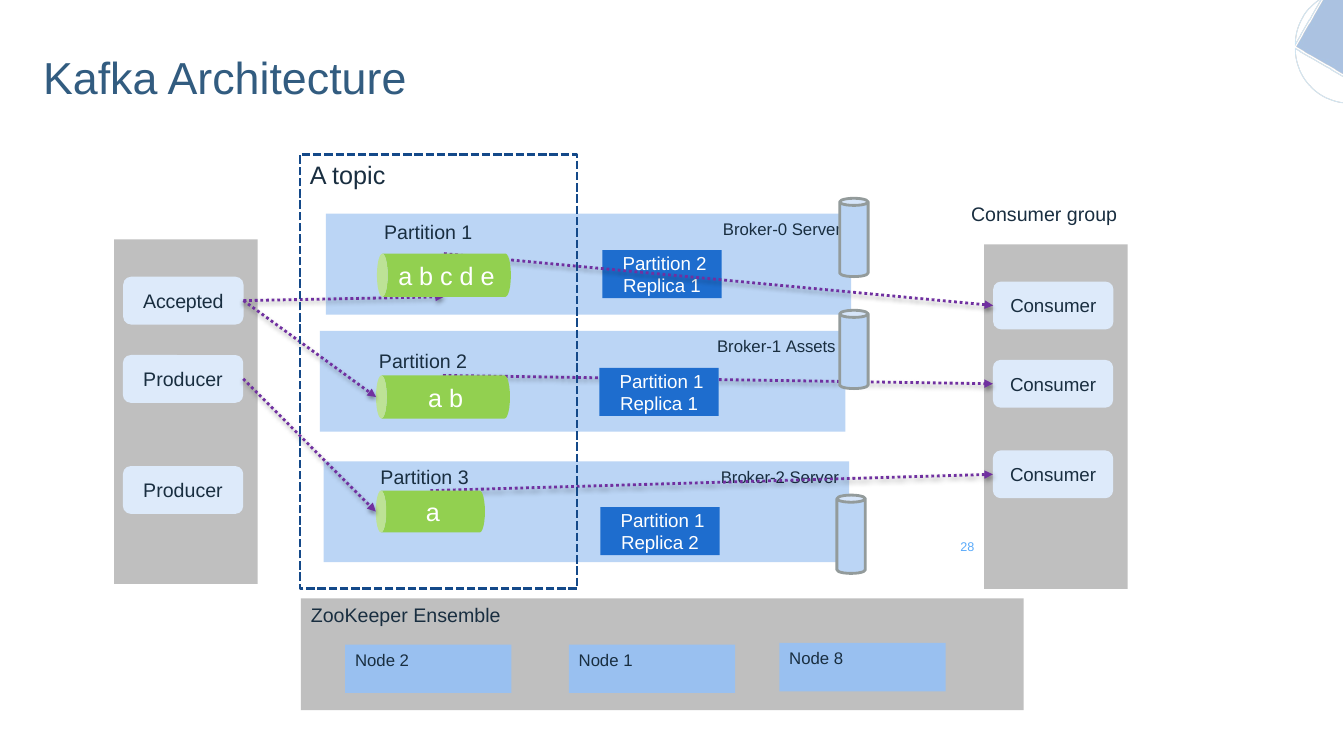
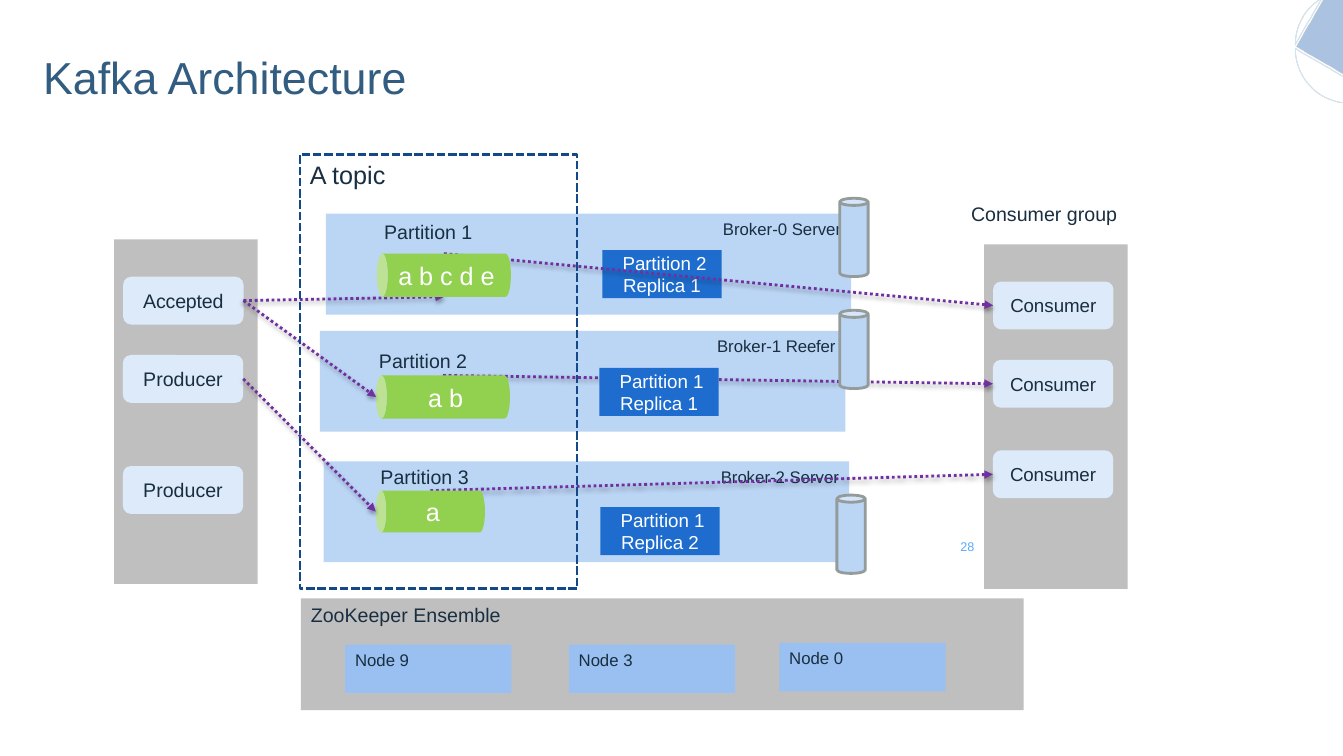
Assets: Assets -> Reefer (811, 347)
Node 2: 2 -> 9 (404, 660)
Node 1: 1 -> 3 (628, 660)
8: 8 -> 0 (838, 659)
